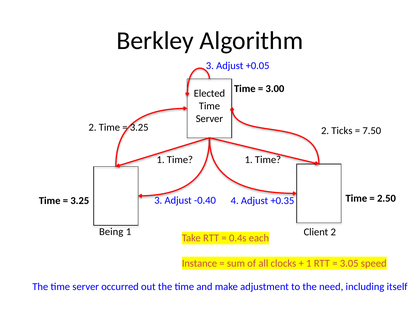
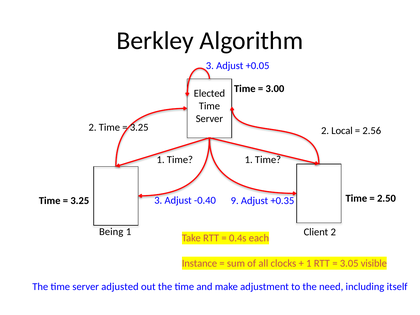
Ticks: Ticks -> Local (342, 131)
7.50: 7.50 -> 2.56 (372, 131)
4: 4 -> 9 (235, 201)
speed: speed -> visible (374, 263)
occurred: occurred -> adjusted (120, 287)
